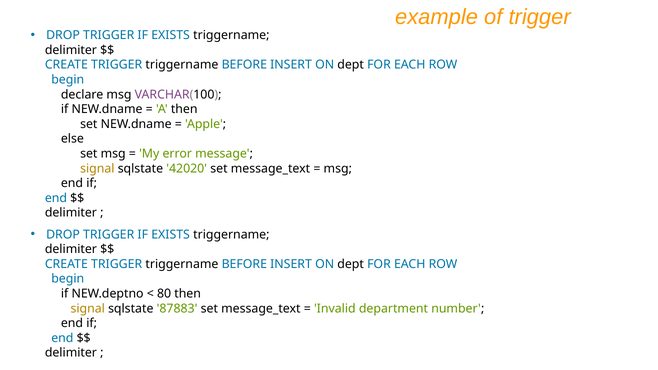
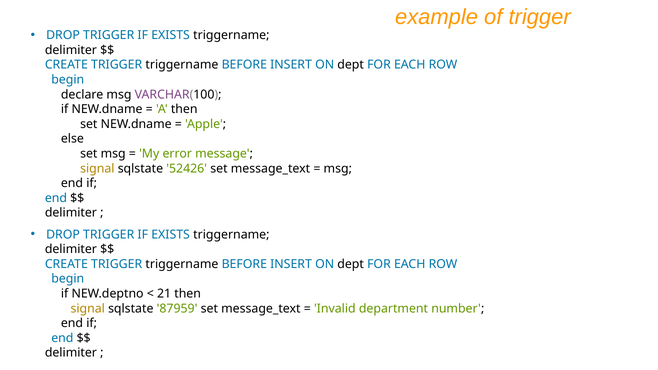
42020: 42020 -> 52426 (187, 169)
80: 80 -> 21 (164, 294)
87883: 87883 -> 87959 (177, 309)
